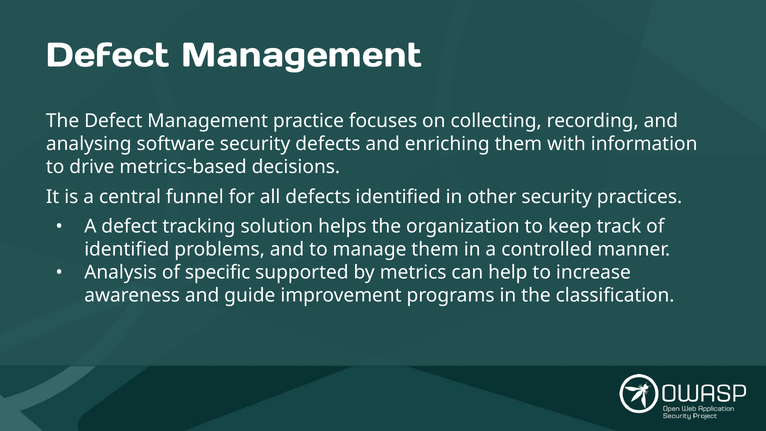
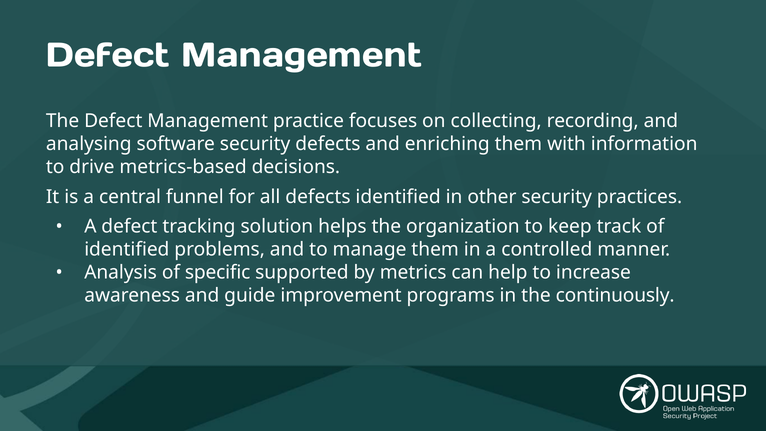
classification: classification -> continuously (615, 296)
